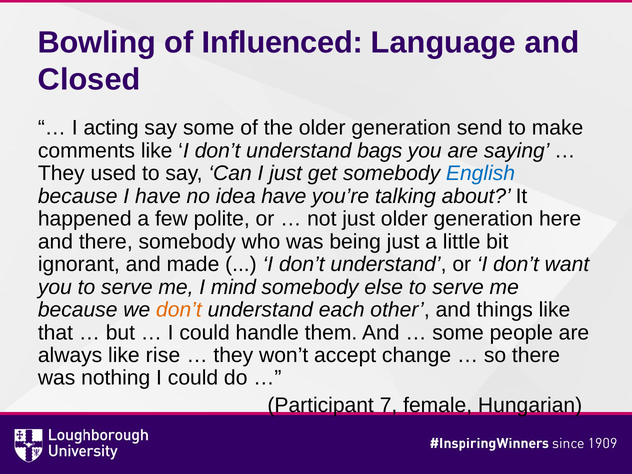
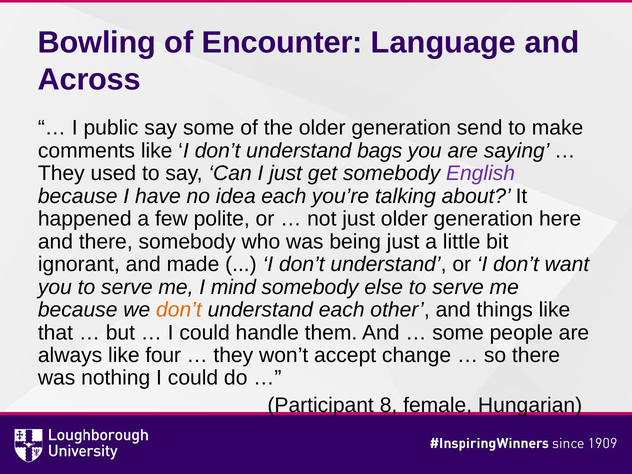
Influenced: Influenced -> Encounter (282, 43)
Closed: Closed -> Across (89, 80)
acting: acting -> public (111, 128)
English colour: blue -> purple (481, 173)
idea have: have -> each (284, 196)
rise: rise -> four (163, 355)
7: 7 -> 8 (389, 405)
